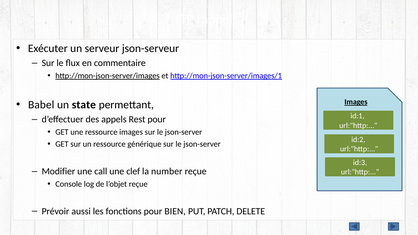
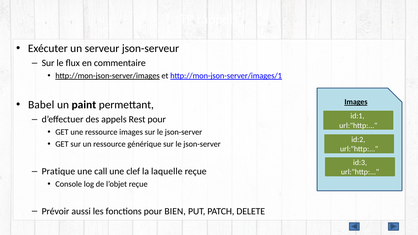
state: state -> paint (84, 105)
Modifier: Modifier -> Pratique (58, 171)
number: number -> laquelle (167, 171)
